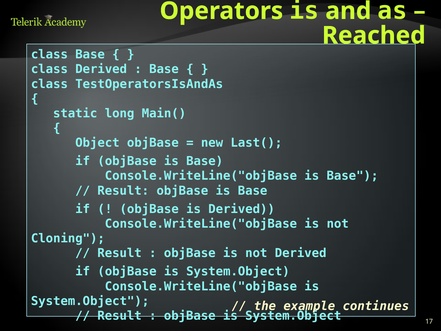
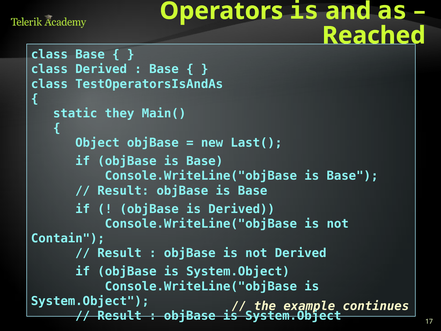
long: long -> they (120, 113)
Cloning: Cloning -> Contain (68, 238)
